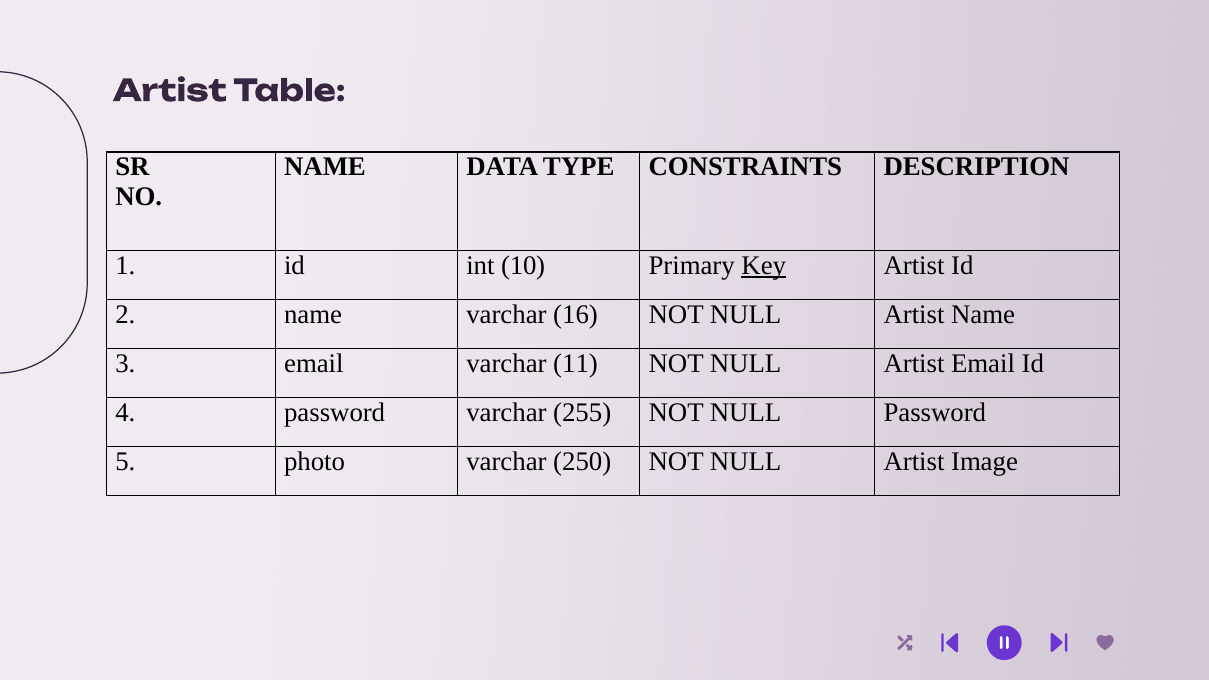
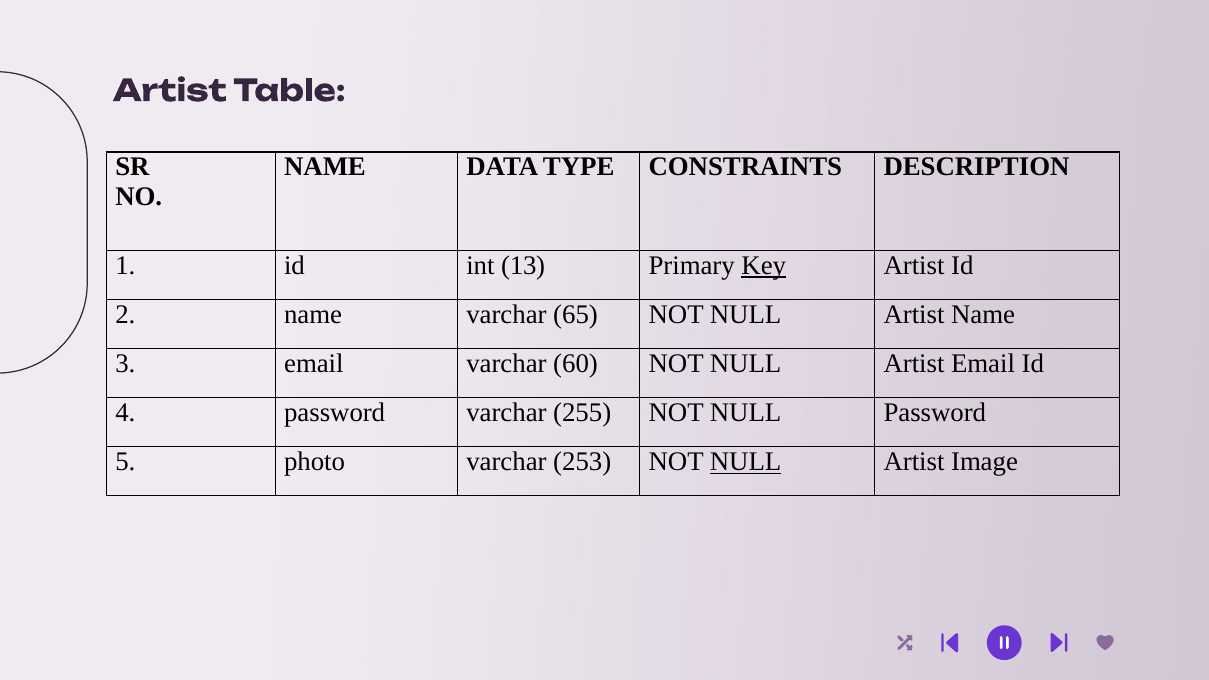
10: 10 -> 13 (523, 265)
16: 16 -> 65 (576, 315)
11: 11 -> 60 (576, 364)
250: 250 -> 253 (582, 462)
NULL underline: none -> present (746, 462)
